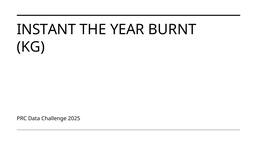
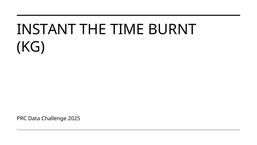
YEAR: YEAR -> TIME (127, 29)
